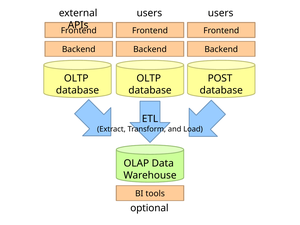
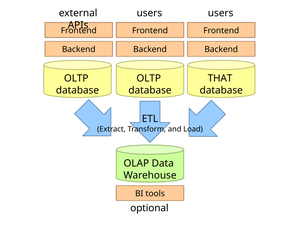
POST: POST -> THAT (220, 78)
